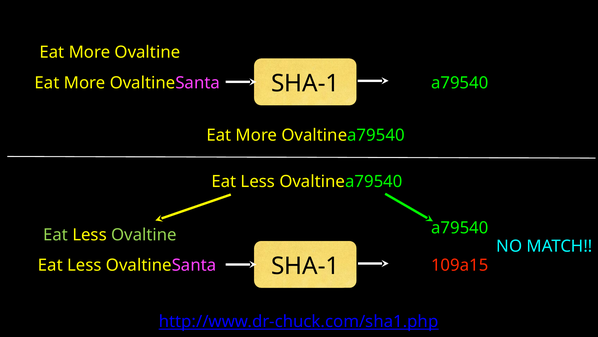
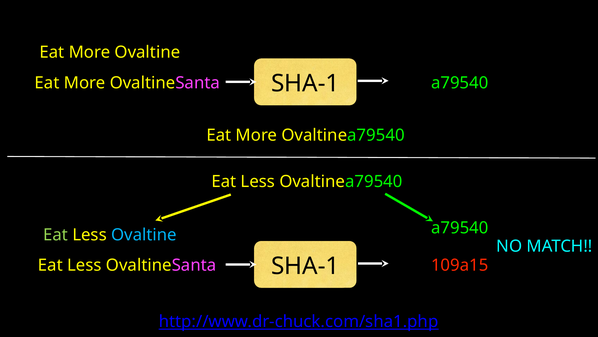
Ovaltine colour: light green -> light blue (144, 235)
